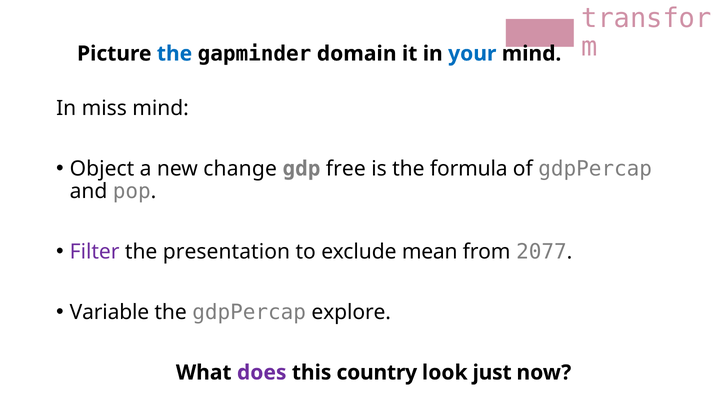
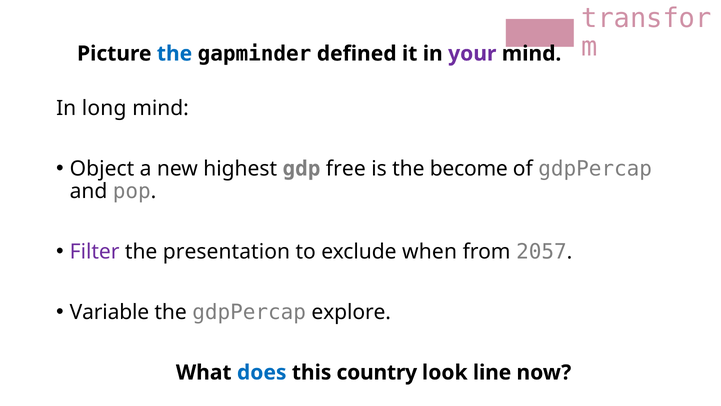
domain: domain -> defined (357, 54)
your colour: blue -> purple (472, 54)
miss: miss -> long (104, 108)
change: change -> highest (240, 168)
formula: formula -> become (469, 168)
mean: mean -> when (430, 251)
2077: 2077 -> 2057 (541, 251)
does colour: purple -> blue (262, 372)
just: just -> line (492, 372)
